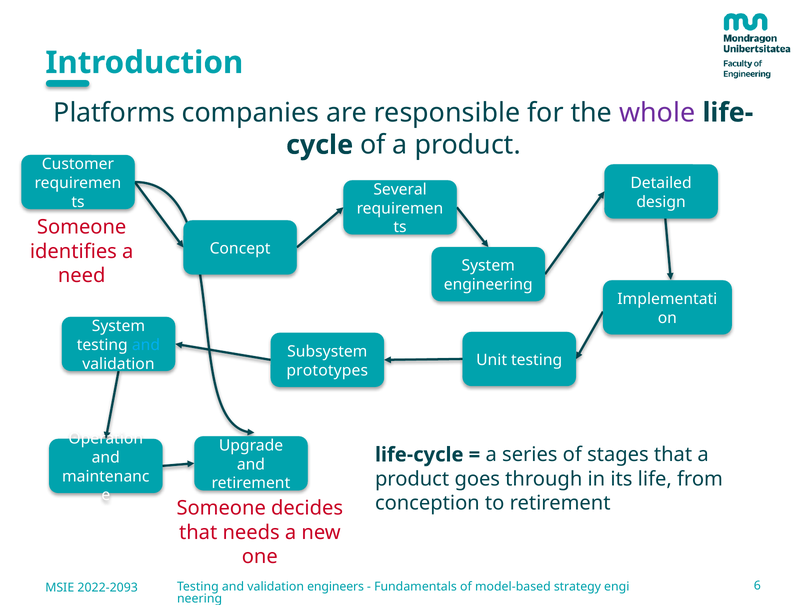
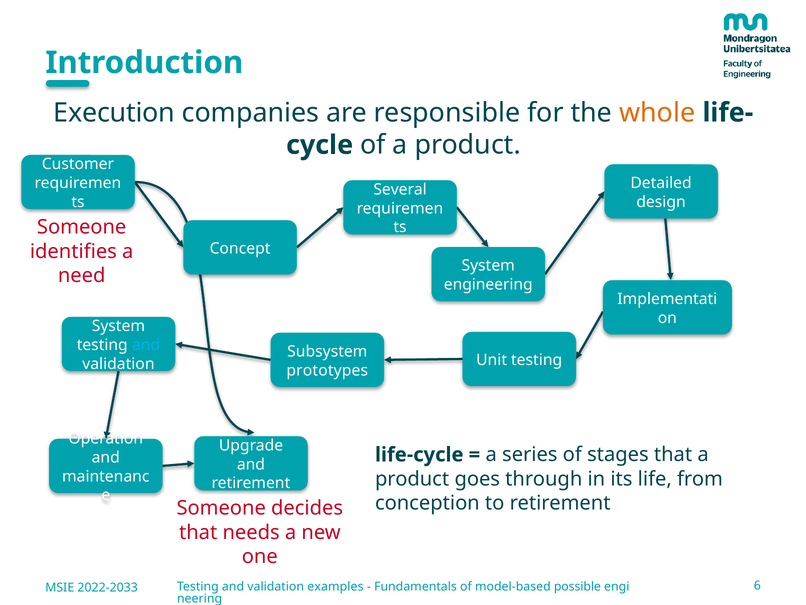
Platforms: Platforms -> Execution (114, 113)
whole colour: purple -> orange (657, 113)
engineers: engineers -> examples (335, 586)
strategy: strategy -> possible (577, 586)
2022-2093: 2022-2093 -> 2022-2033 (108, 587)
